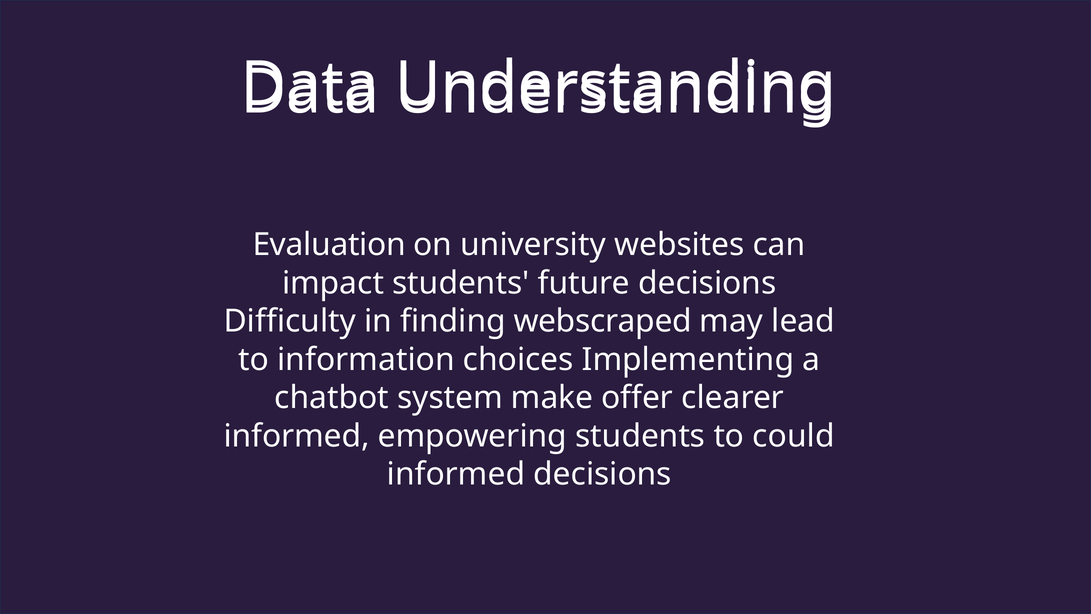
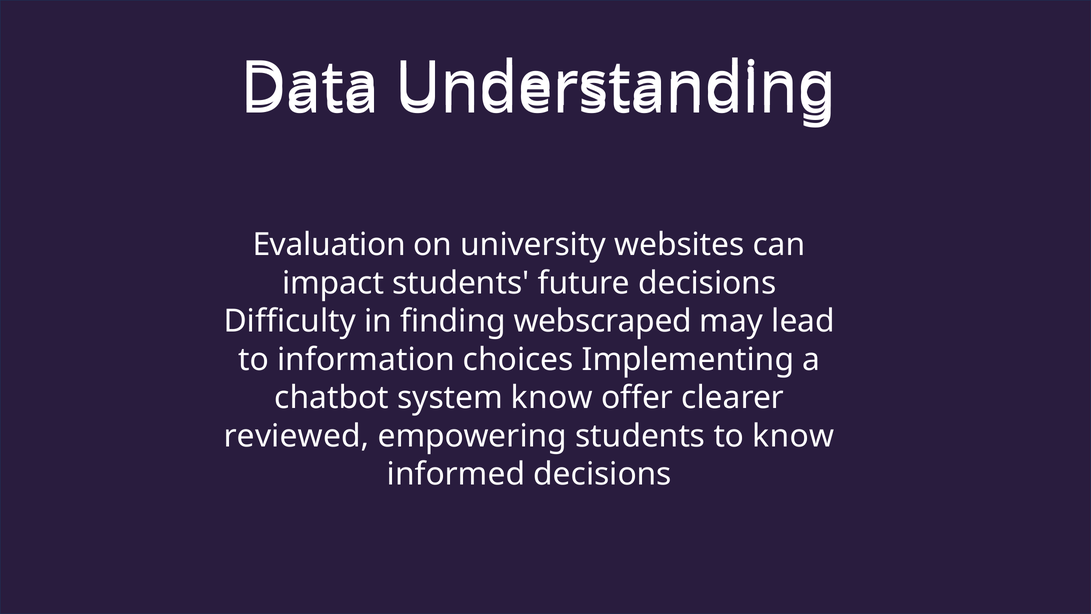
system make: make -> know (552, 398)
informed: informed -> reviewed (297, 436)
to could: could -> know (793, 436)
